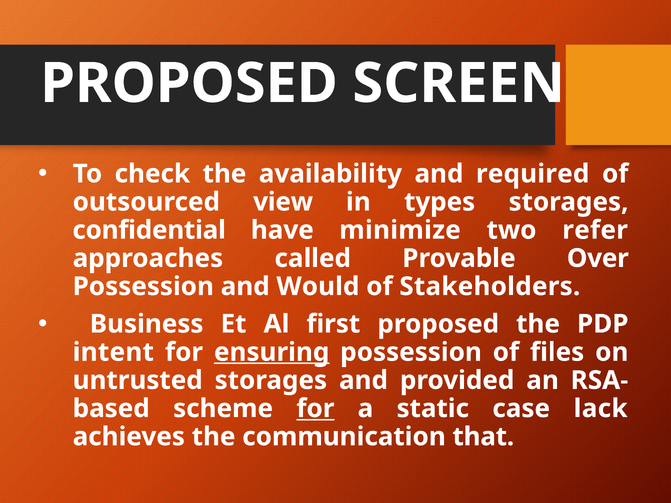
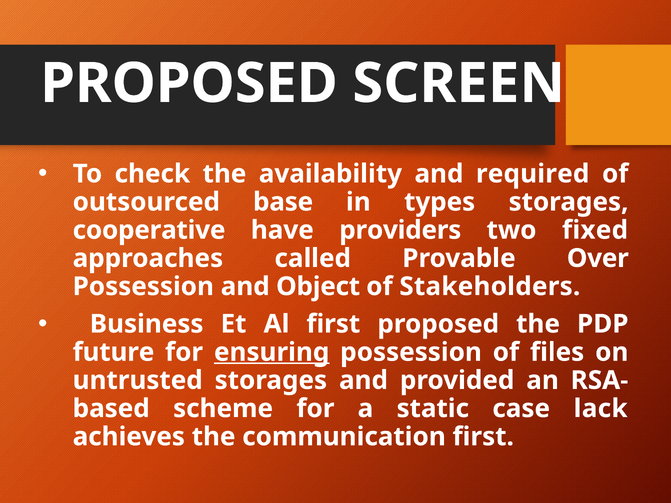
view: view -> base (283, 202)
confidential: confidential -> cooperative (149, 230)
minimize: minimize -> providers (400, 230)
refer: refer -> fixed (595, 230)
Would: Would -> Object (318, 287)
intent: intent -> future (113, 352)
for underline: present -> none (315, 409)
communication that: that -> first (483, 437)
